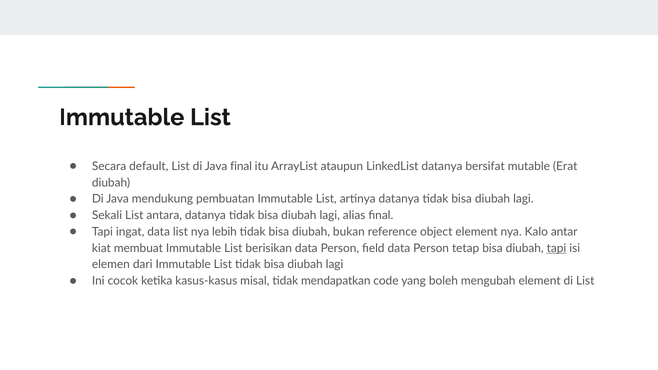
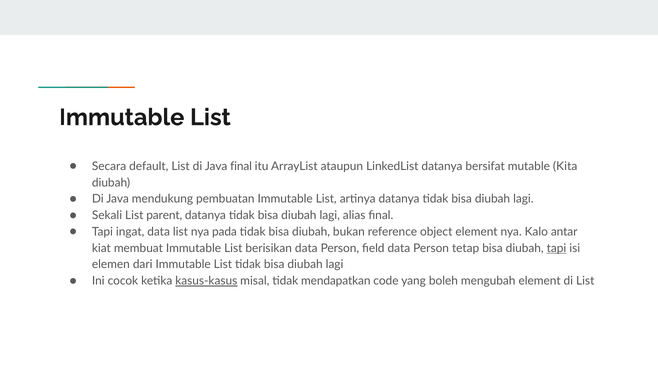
Erat: Erat -> Kita (565, 166)
antara: antara -> parent (164, 215)
lebih: lebih -> pada (224, 232)
kasus-kasus underline: none -> present (206, 281)
